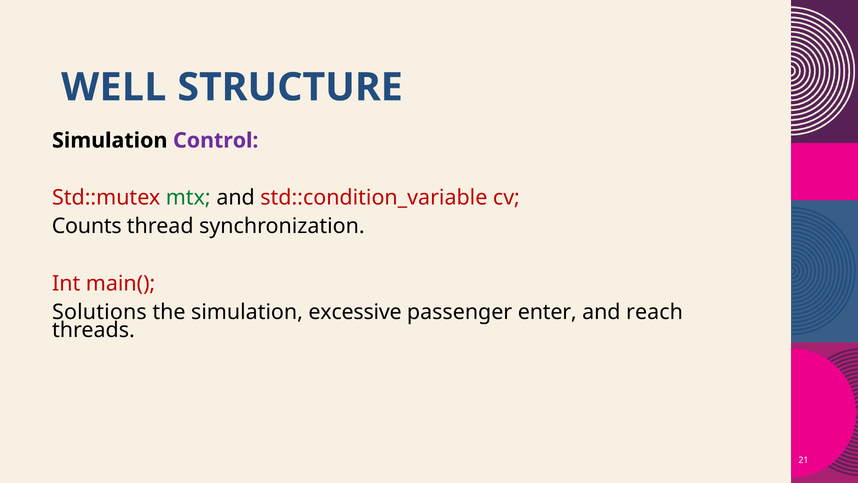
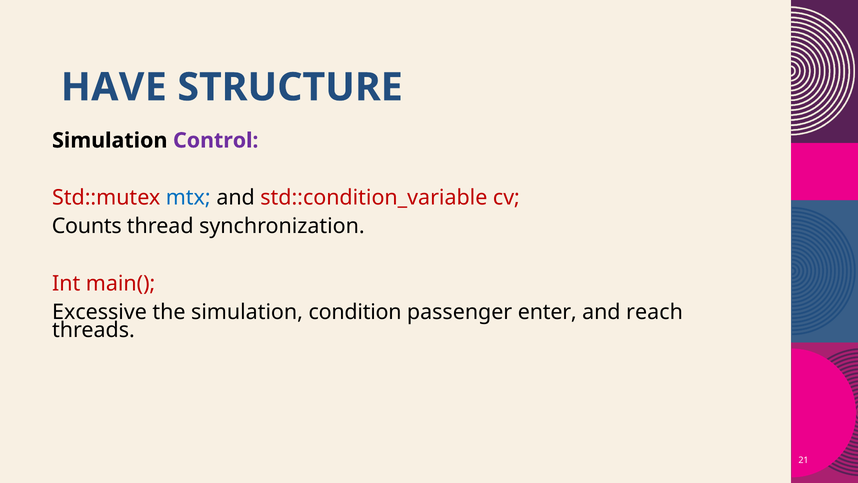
WELL: WELL -> HAVE (114, 87)
mtx colour: green -> blue (188, 198)
Solutions: Solutions -> Excessive (99, 312)
excessive: excessive -> condition (355, 312)
